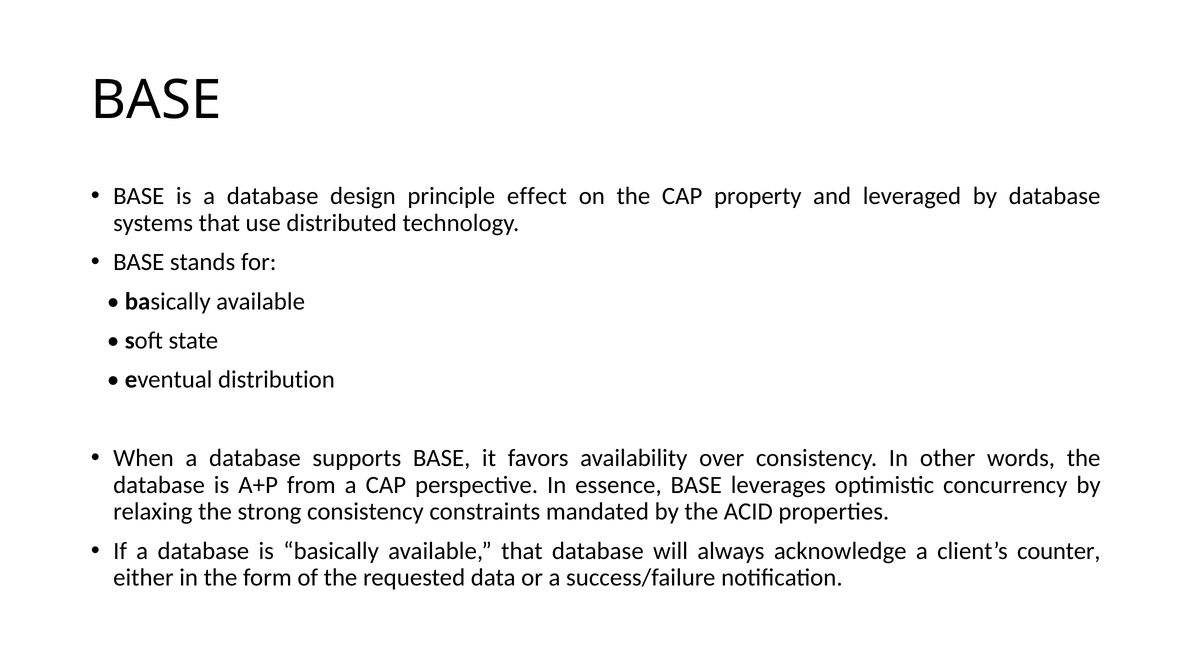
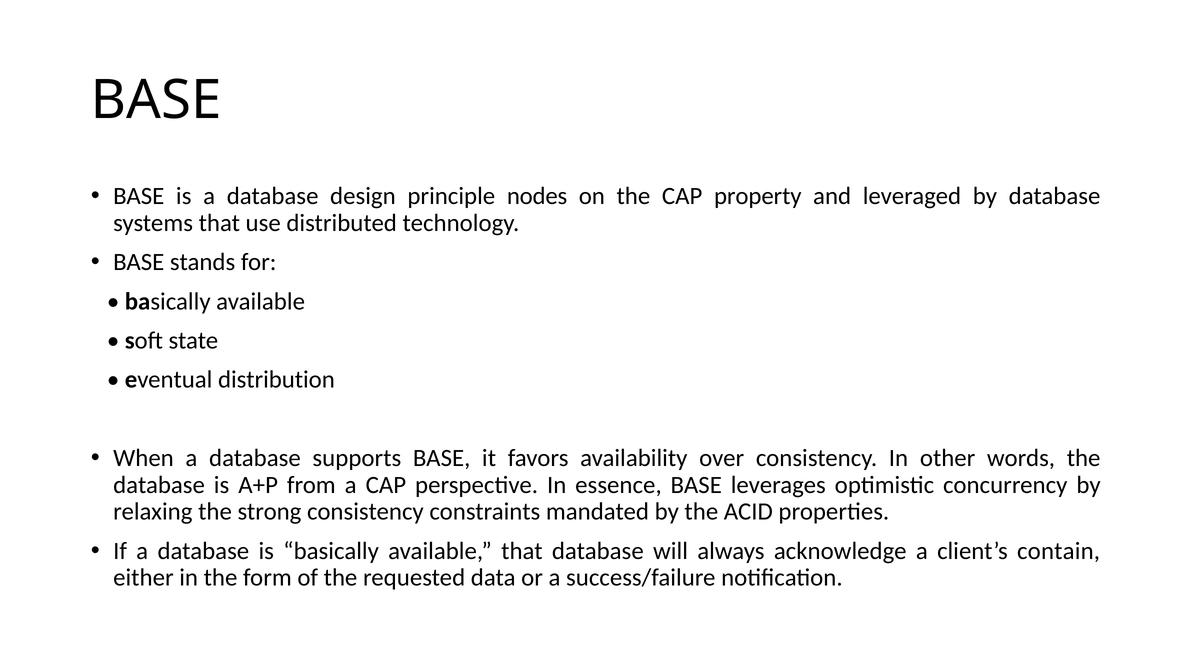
effect: effect -> nodes (537, 196)
counter: counter -> contain (1059, 551)
